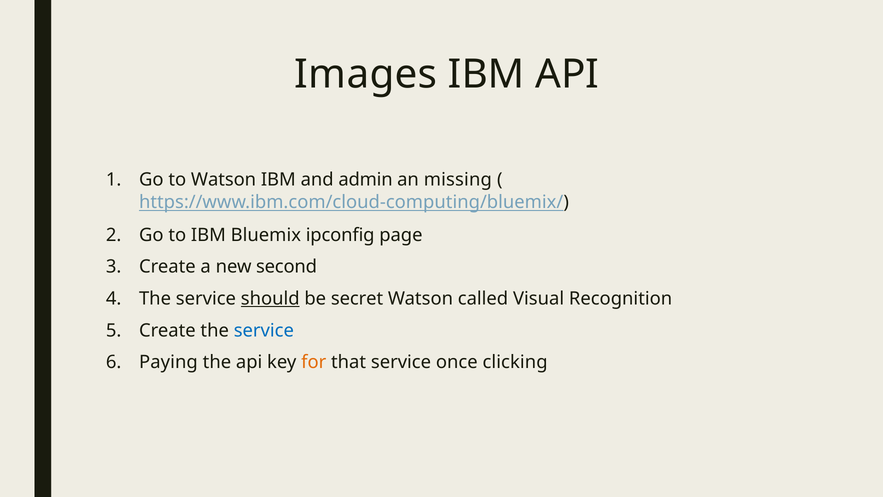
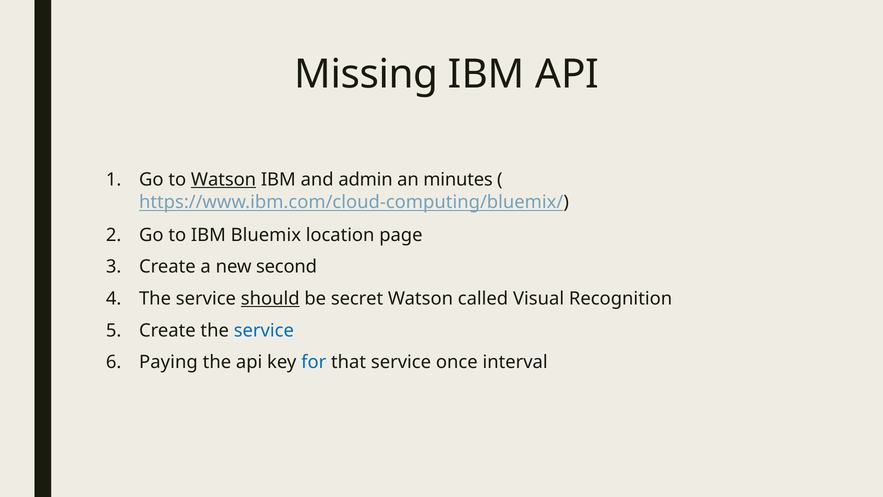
Images: Images -> Missing (366, 74)
Watson underline: none -> present (224, 179)
missing: missing -> minutes (458, 179)
ipconfig: ipconfig -> location (340, 235)
for colour: orange -> blue (314, 362)
clicking: clicking -> interval (515, 362)
